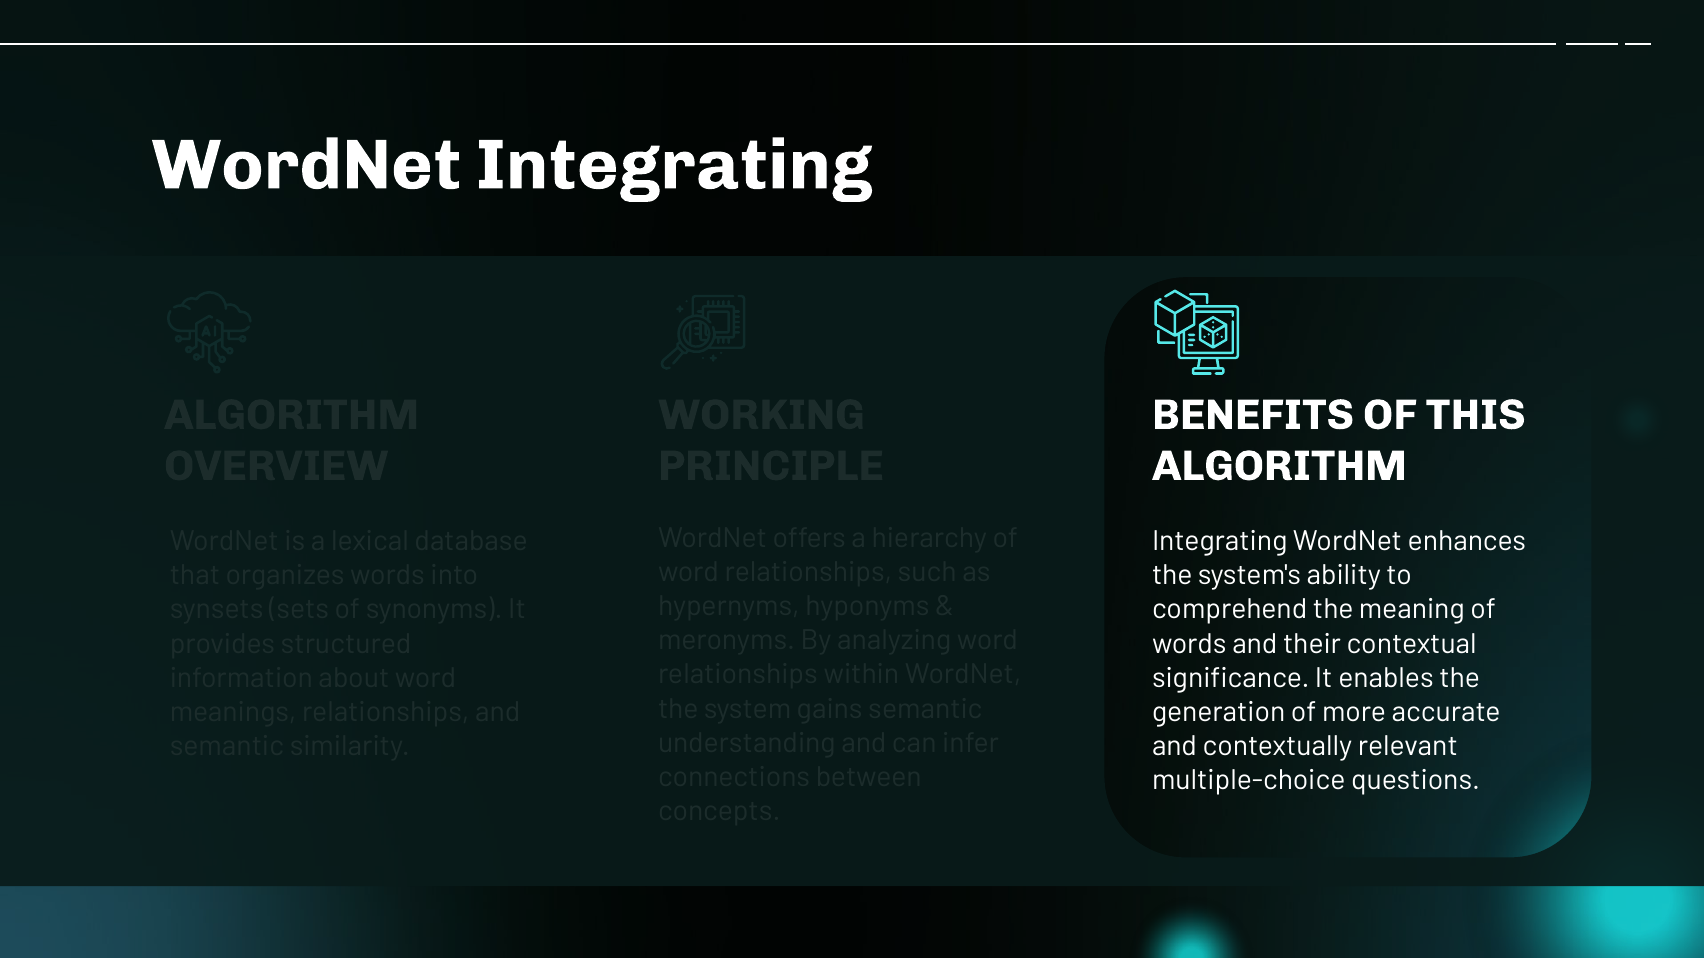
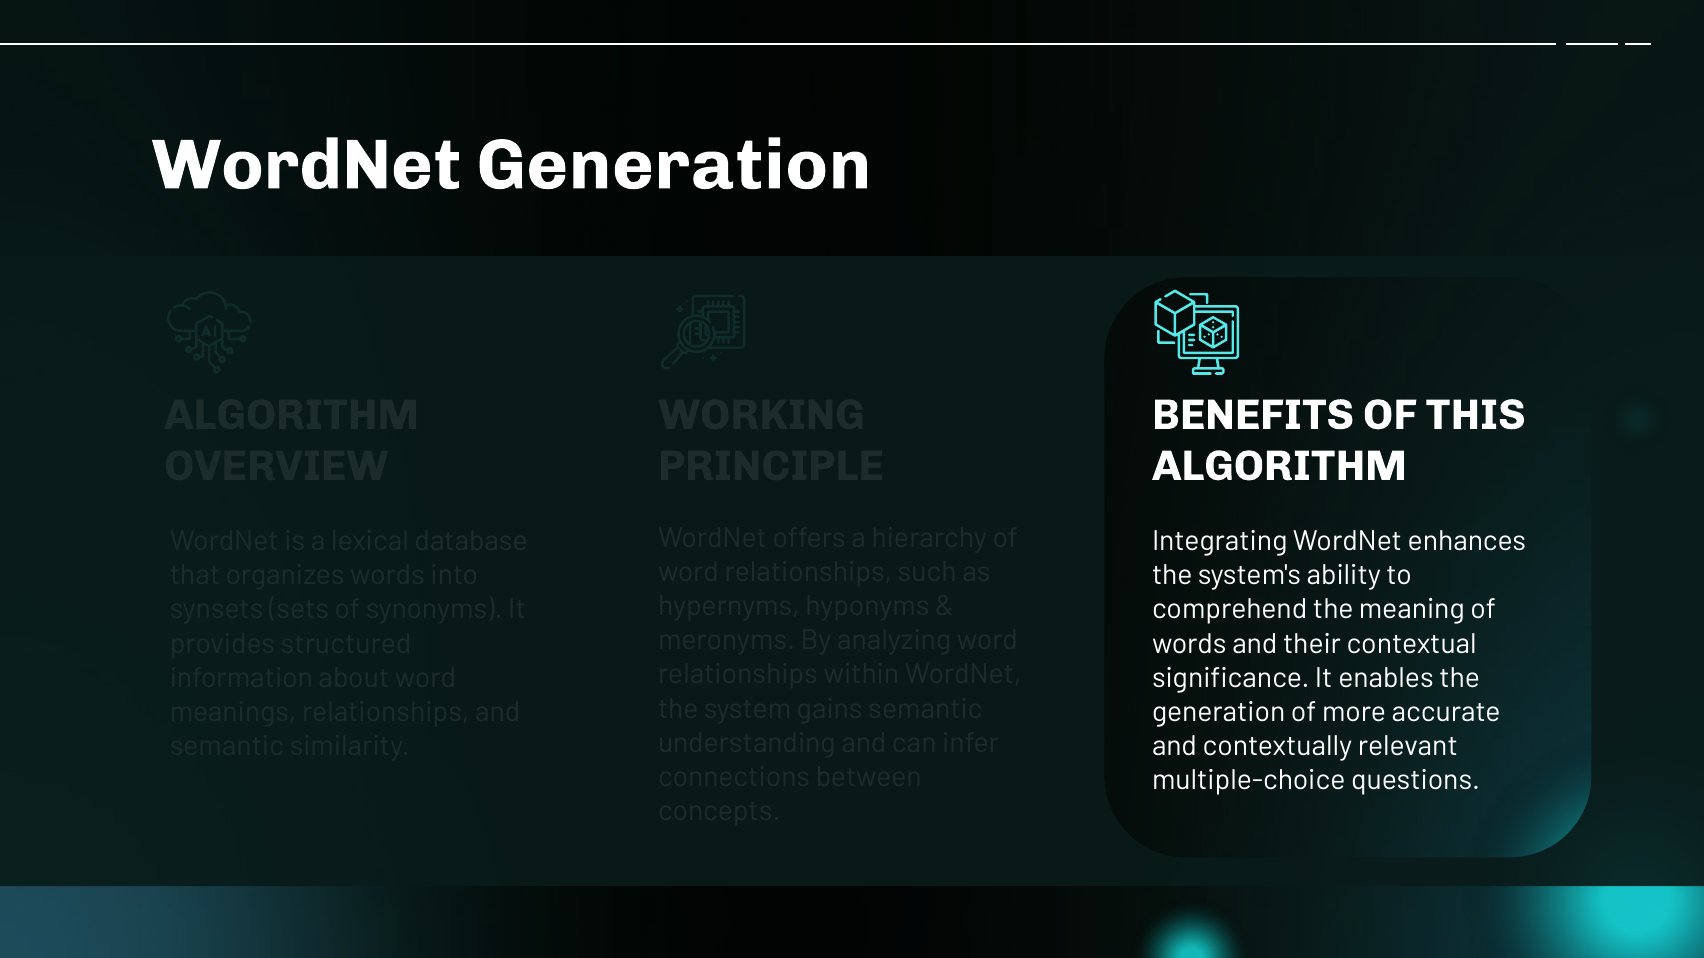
WordNet Integrating: Integrating -> Generation (674, 165)
